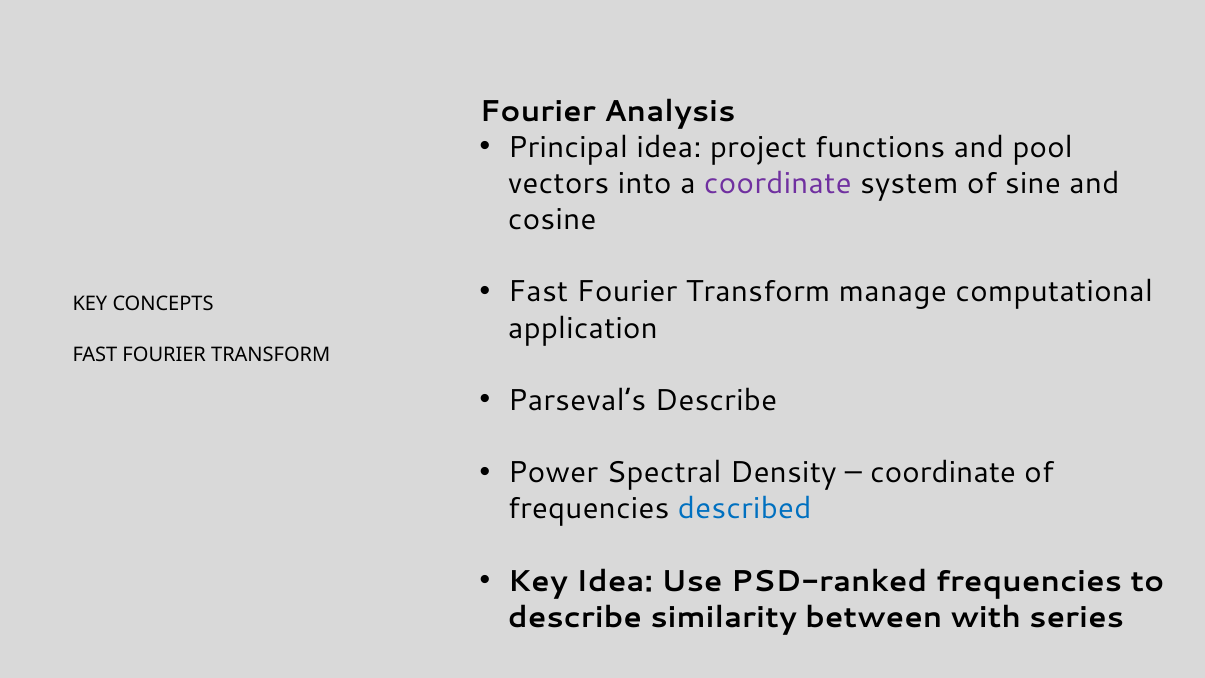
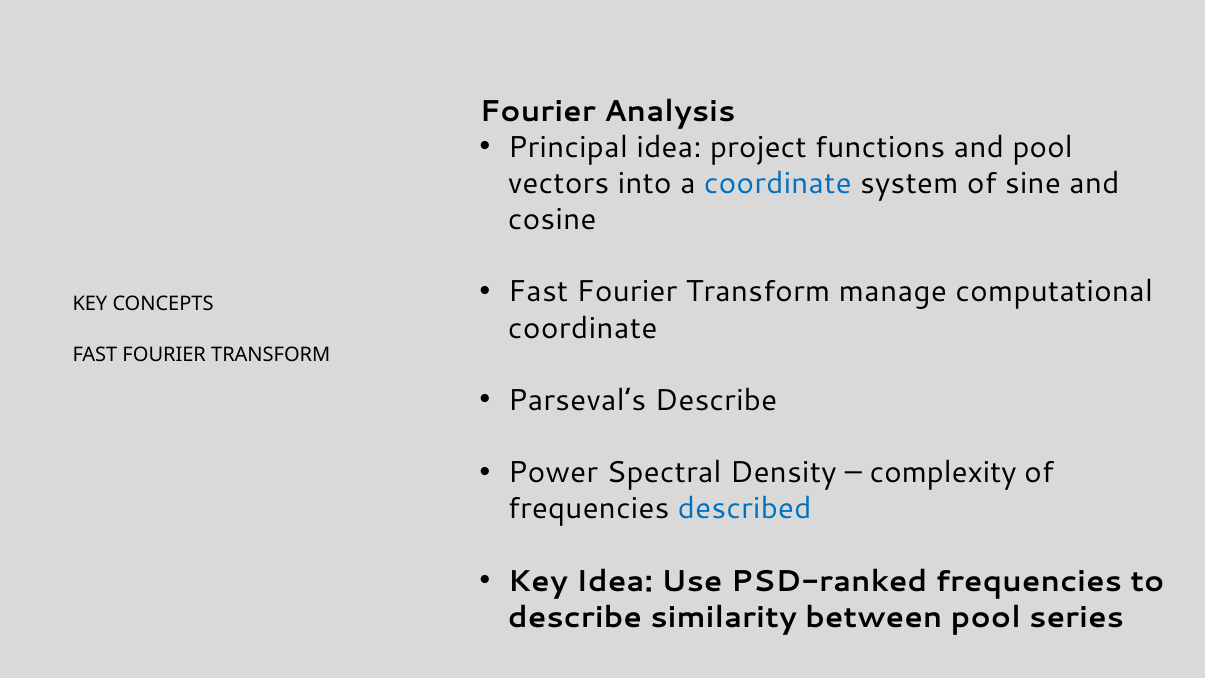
coordinate colour: purple -> blue (778, 183)
application: application -> coordinate (583, 328)
coordinate: coordinate -> complexity (943, 473)
between with: with -> pool (986, 617)
